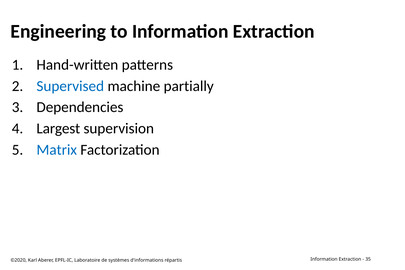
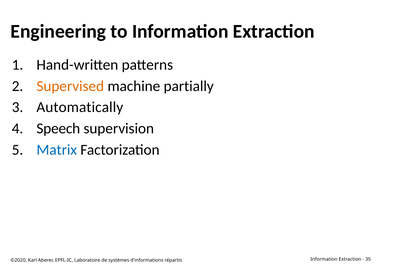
Supervised colour: blue -> orange (70, 86)
Dependencies: Dependencies -> Automatically (80, 107)
Largest: Largest -> Speech (58, 129)
